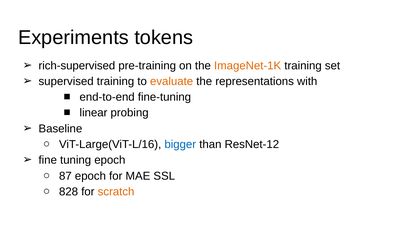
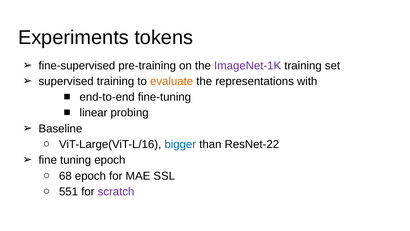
rich-supervised: rich-supervised -> fine-supervised (77, 65)
ImageNet-1K colour: orange -> purple (248, 65)
ResNet-12: ResNet-12 -> ResNet-22 (252, 144)
87: 87 -> 68 (65, 176)
828: 828 -> 551 (69, 191)
scratch colour: orange -> purple (116, 191)
